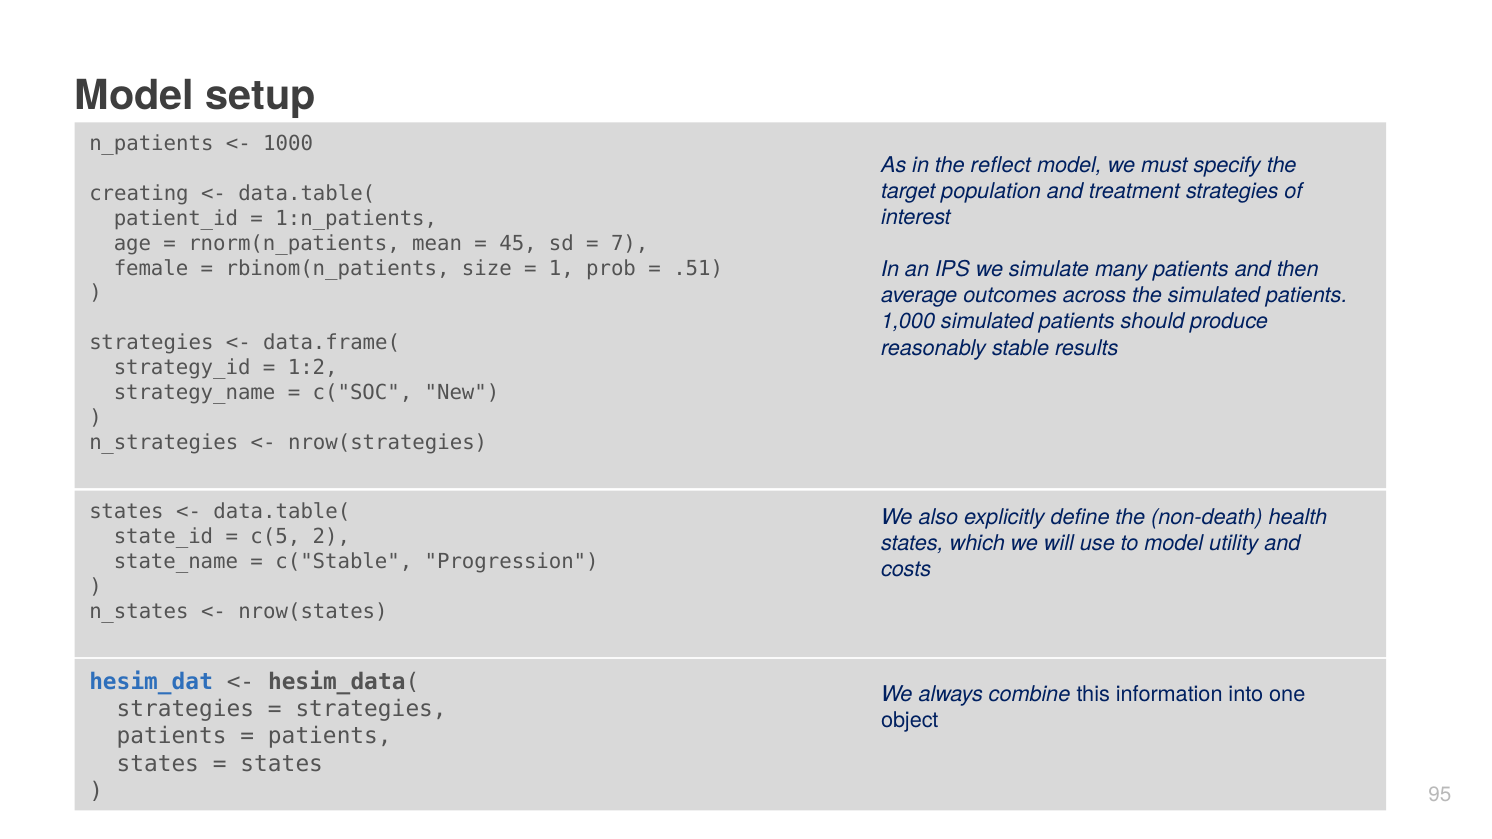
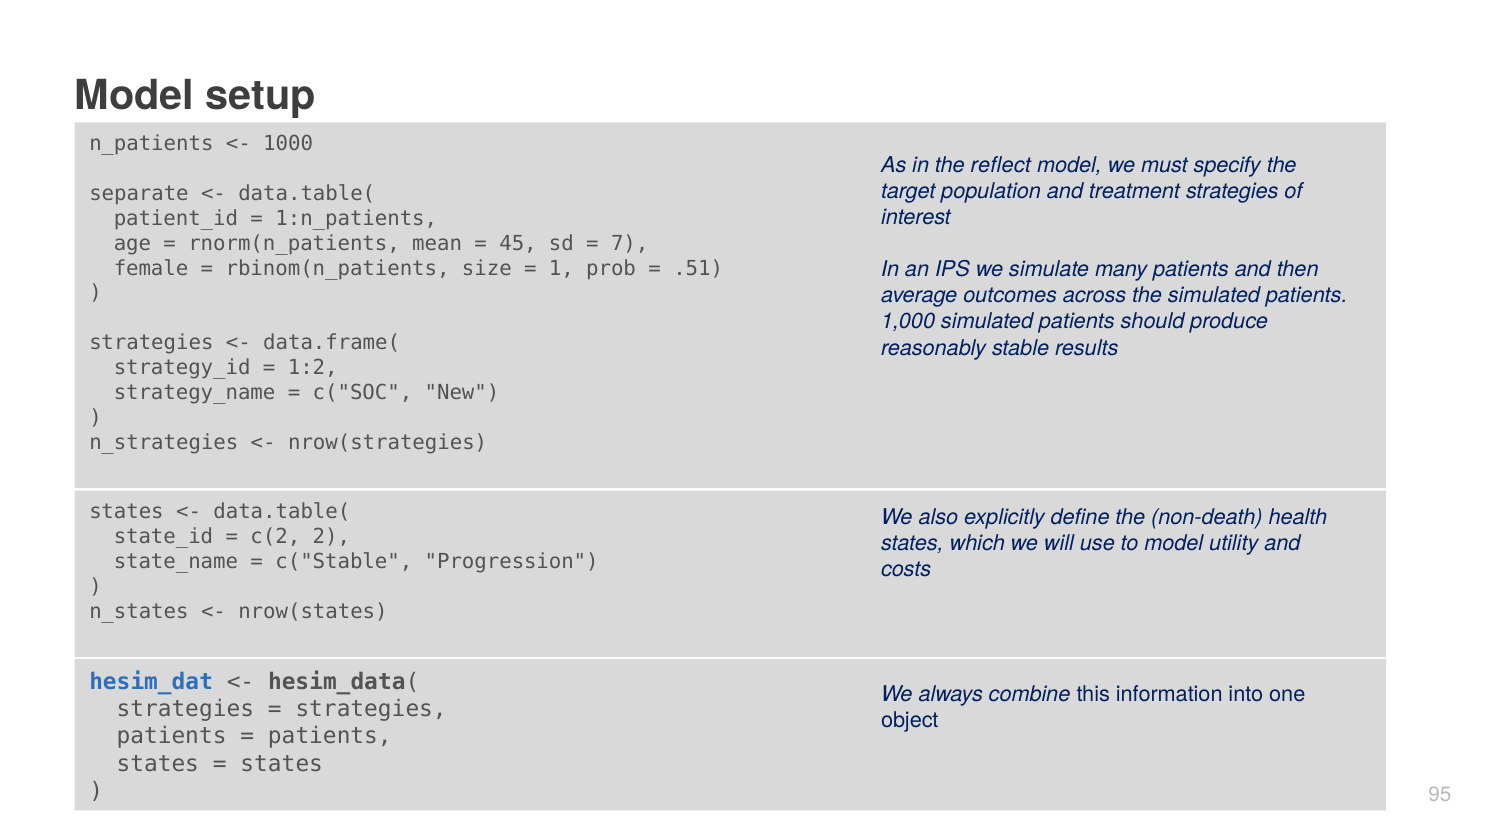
creating: creating -> separate (139, 194)
c(5: c(5 -> c(2 (275, 537)
